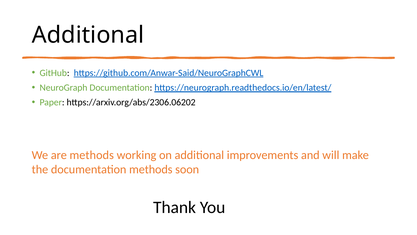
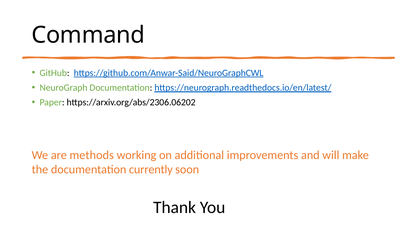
Additional: Additional -> Command (88, 35)
documentation methods: methods -> currently (151, 169)
